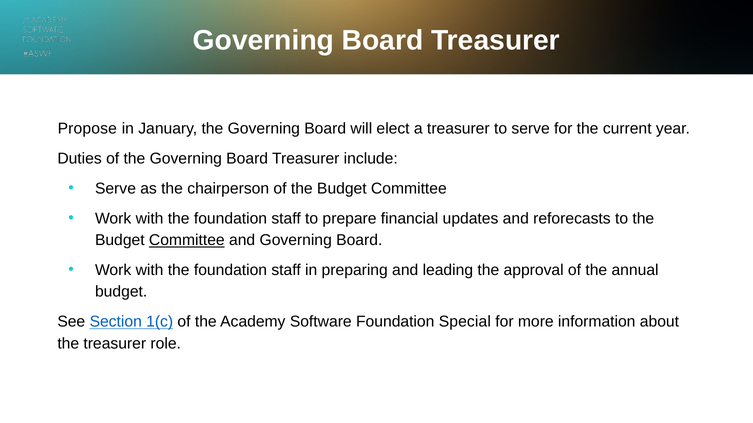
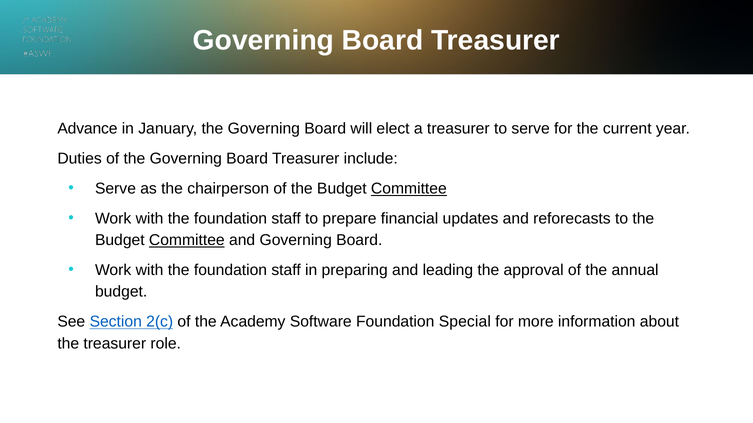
Propose: Propose -> Advance (87, 129)
Committee underline: none -> present (409, 189)
1(c: 1(c -> 2(c (160, 322)
